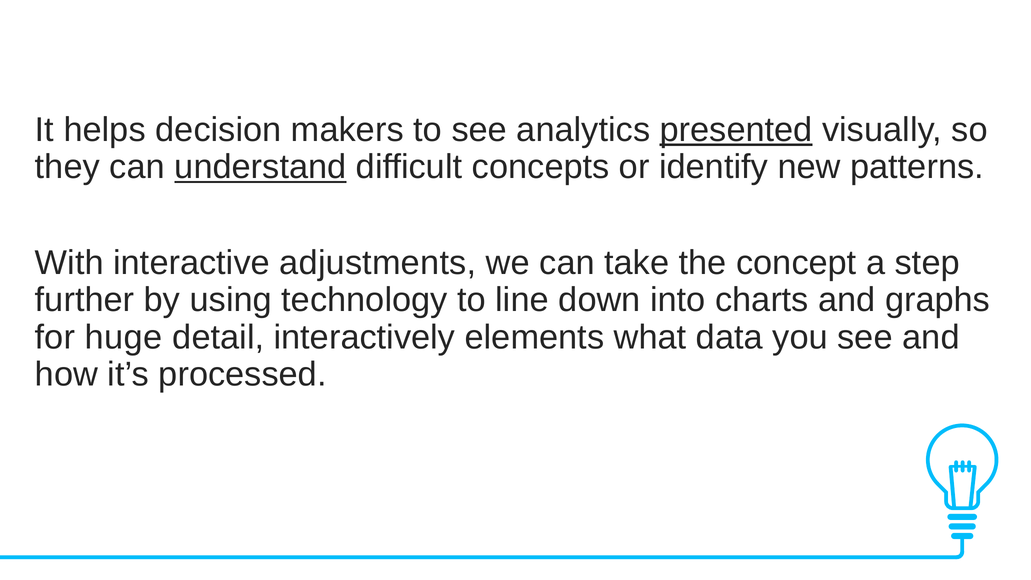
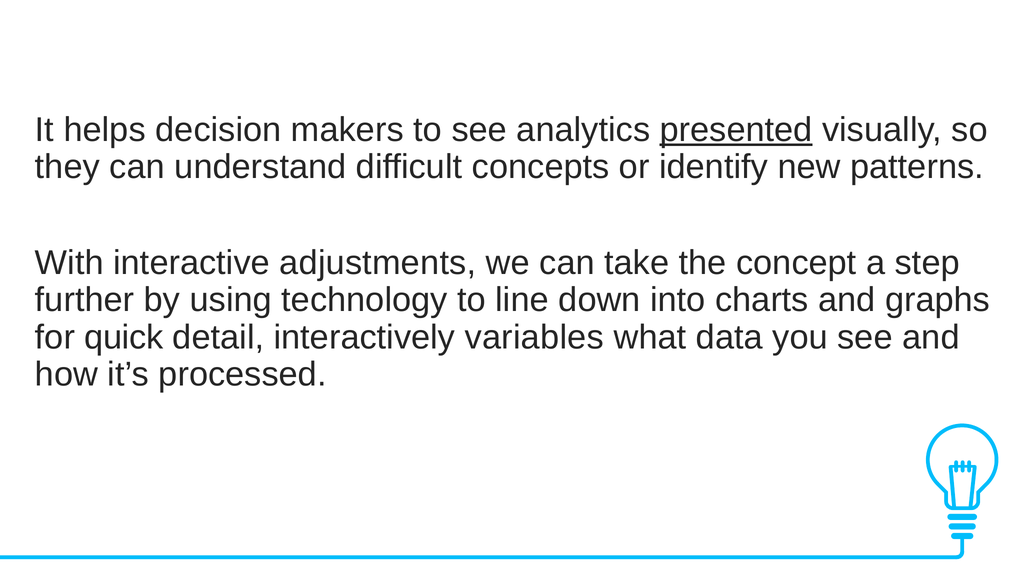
understand underline: present -> none (260, 167)
huge: huge -> quick (124, 337)
elements: elements -> variables (534, 337)
